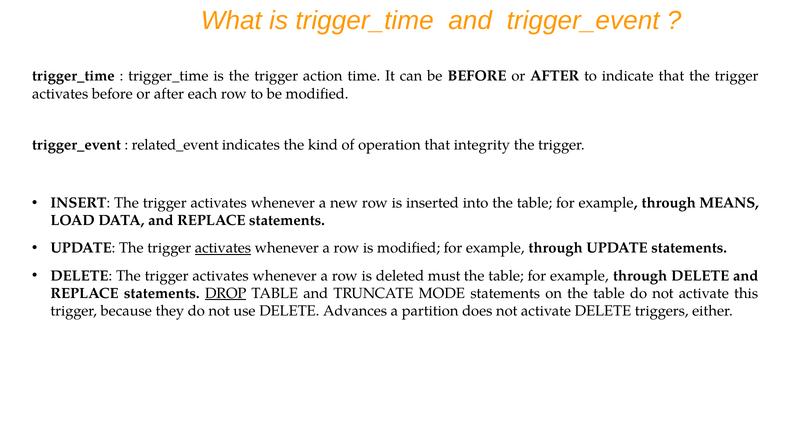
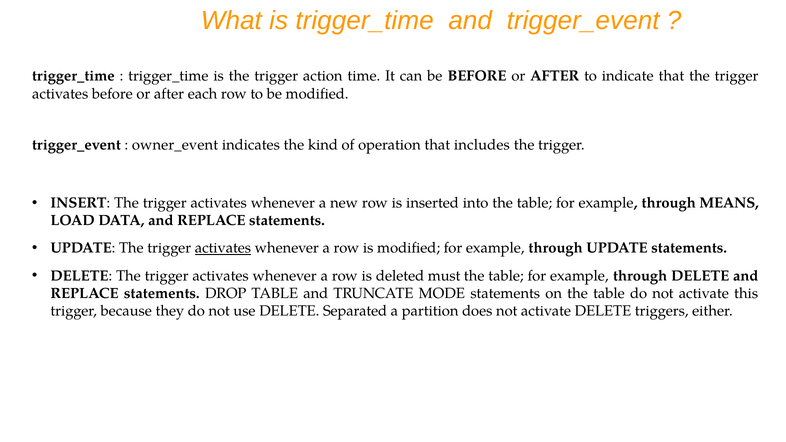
related_event: related_event -> owner_event (175, 145)
integrity: integrity -> includes (482, 145)
DROP underline: present -> none (226, 293)
Advances: Advances -> Separated (355, 311)
